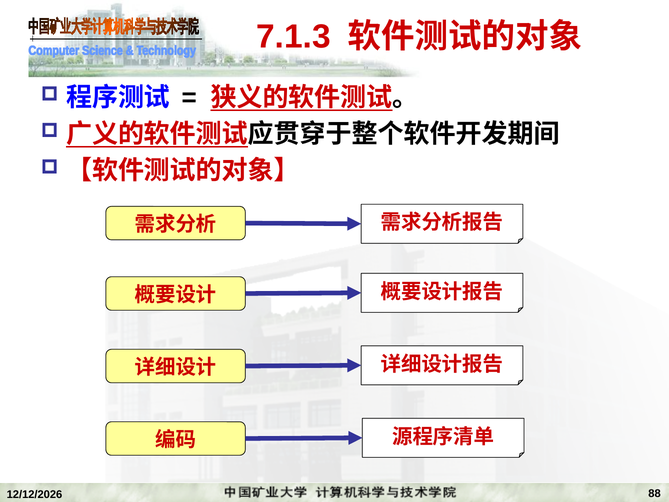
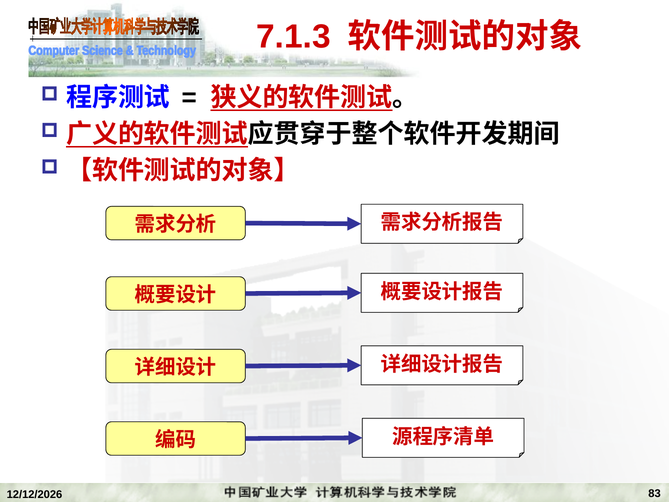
88: 88 -> 83 (655, 494)
